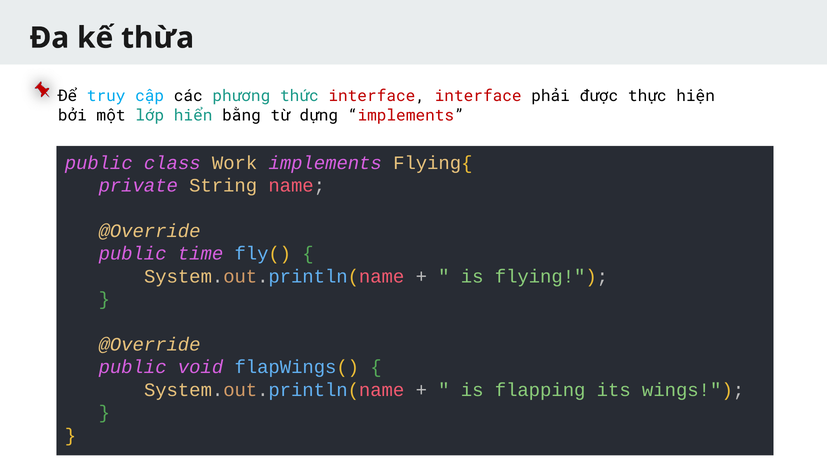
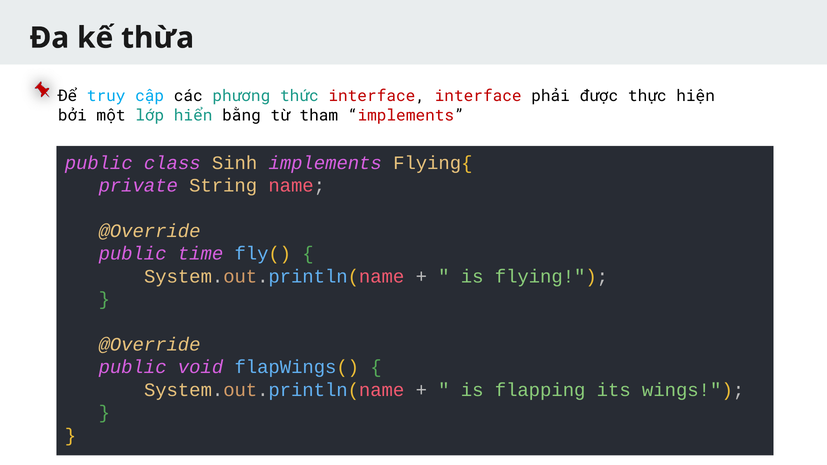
dựng: dựng -> tham (319, 115)
Work: Work -> Sinh (235, 163)
